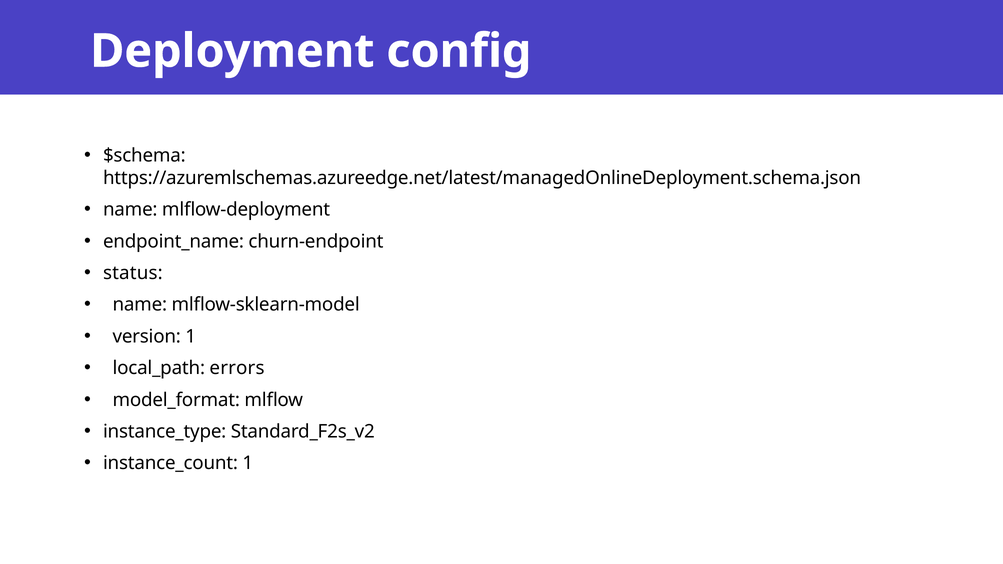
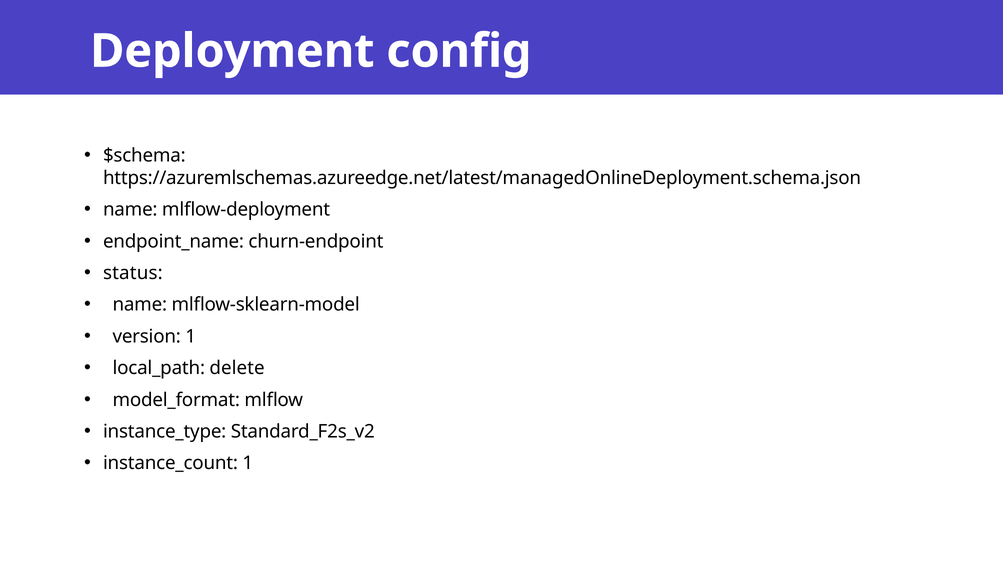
errors: errors -> delete (237, 368)
